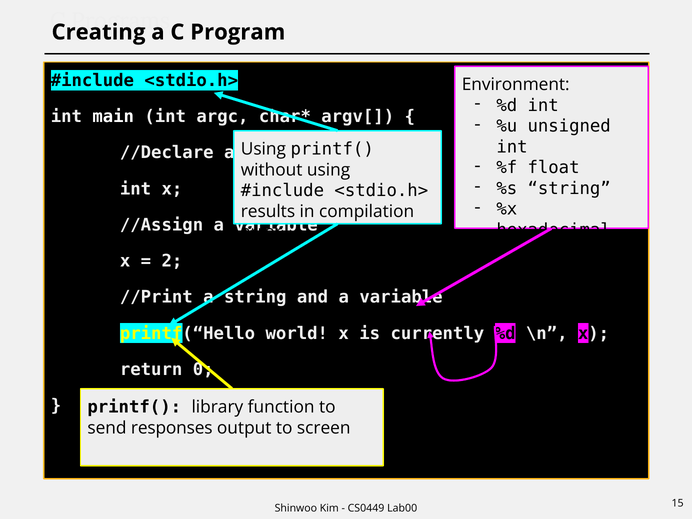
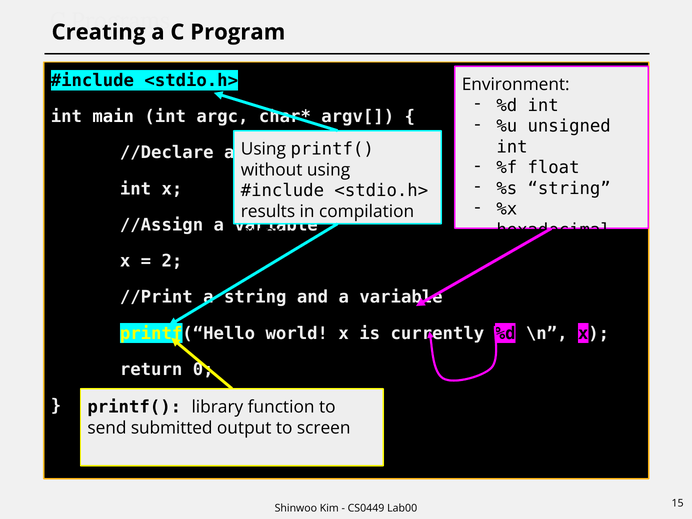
responses: responses -> submitted (172, 428)
